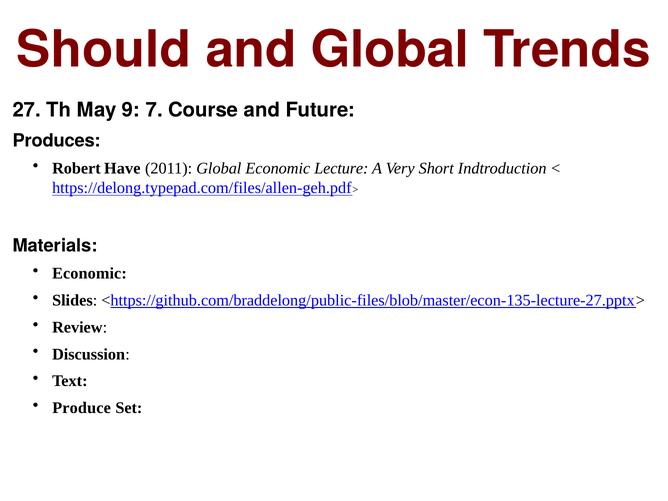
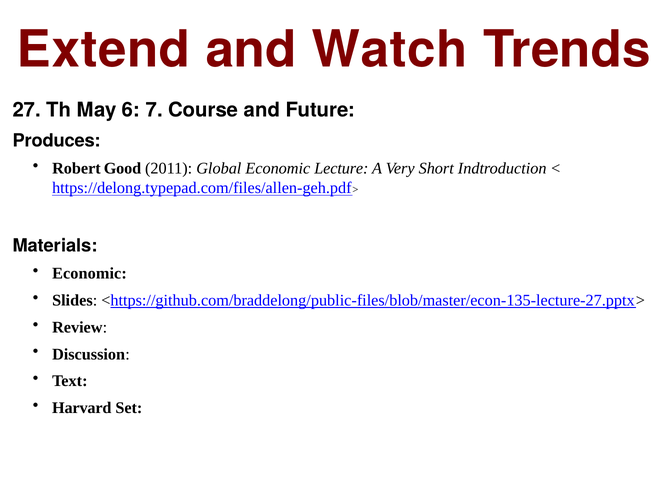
Should: Should -> Extend (104, 50)
and Global: Global -> Watch (390, 50)
9: 9 -> 6 (131, 110)
Have: Have -> Good (122, 169)
Produce: Produce -> Harvard (82, 408)
